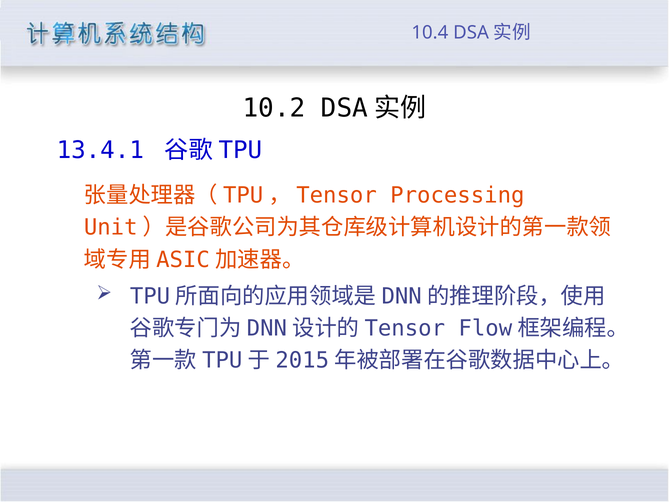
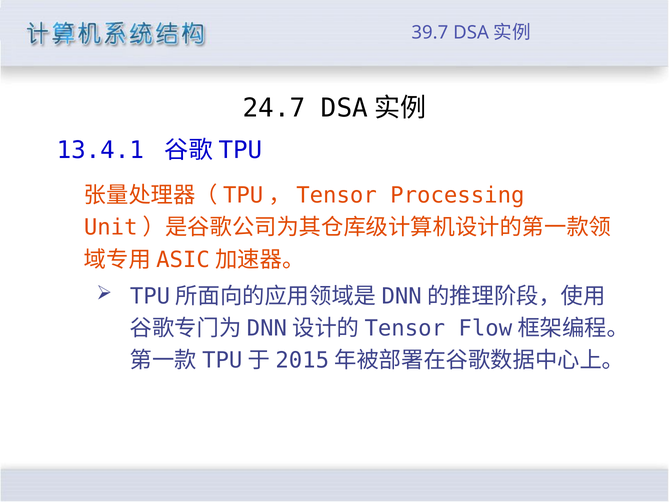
10.4: 10.4 -> 39.7 (430, 33)
10.2: 10.2 -> 24.7 (274, 108)
